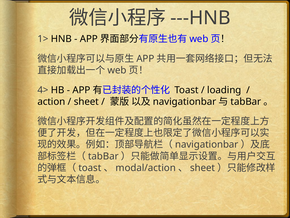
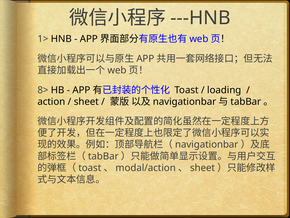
4>: 4> -> 8> (43, 90)
